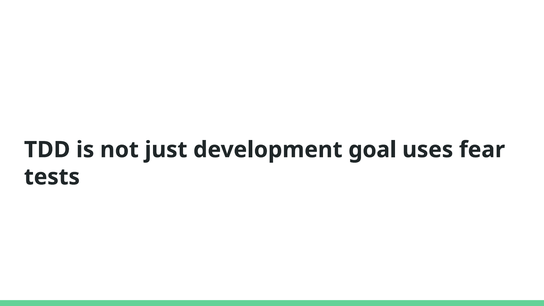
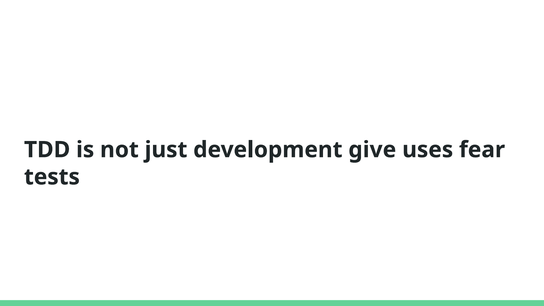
goal: goal -> give (372, 150)
